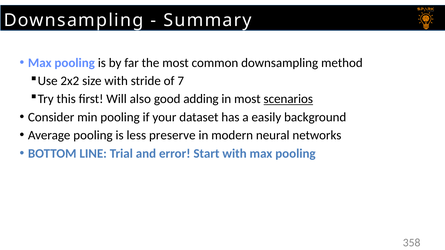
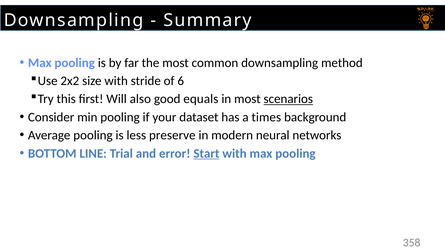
7: 7 -> 6 (181, 81)
adding: adding -> equals (201, 99)
easily: easily -> times (266, 117)
Start underline: none -> present (206, 154)
